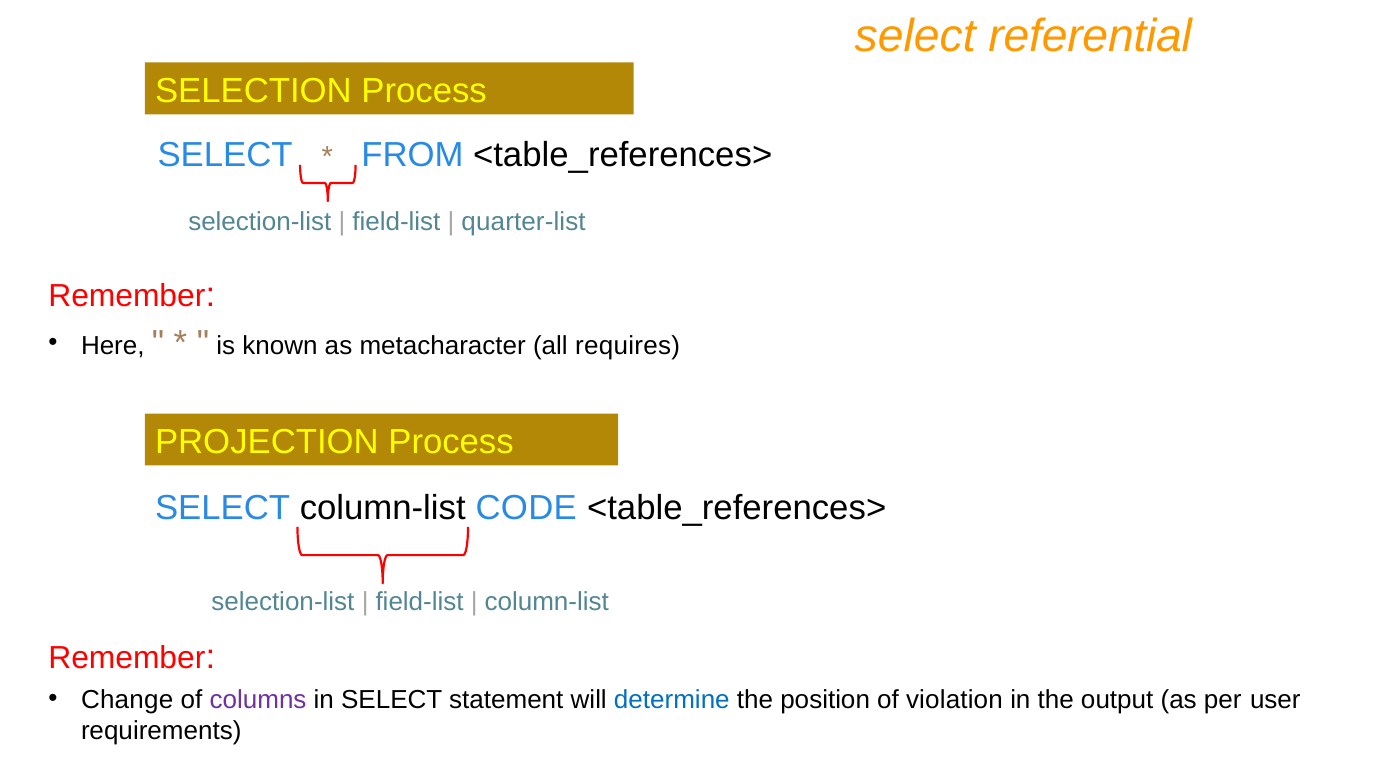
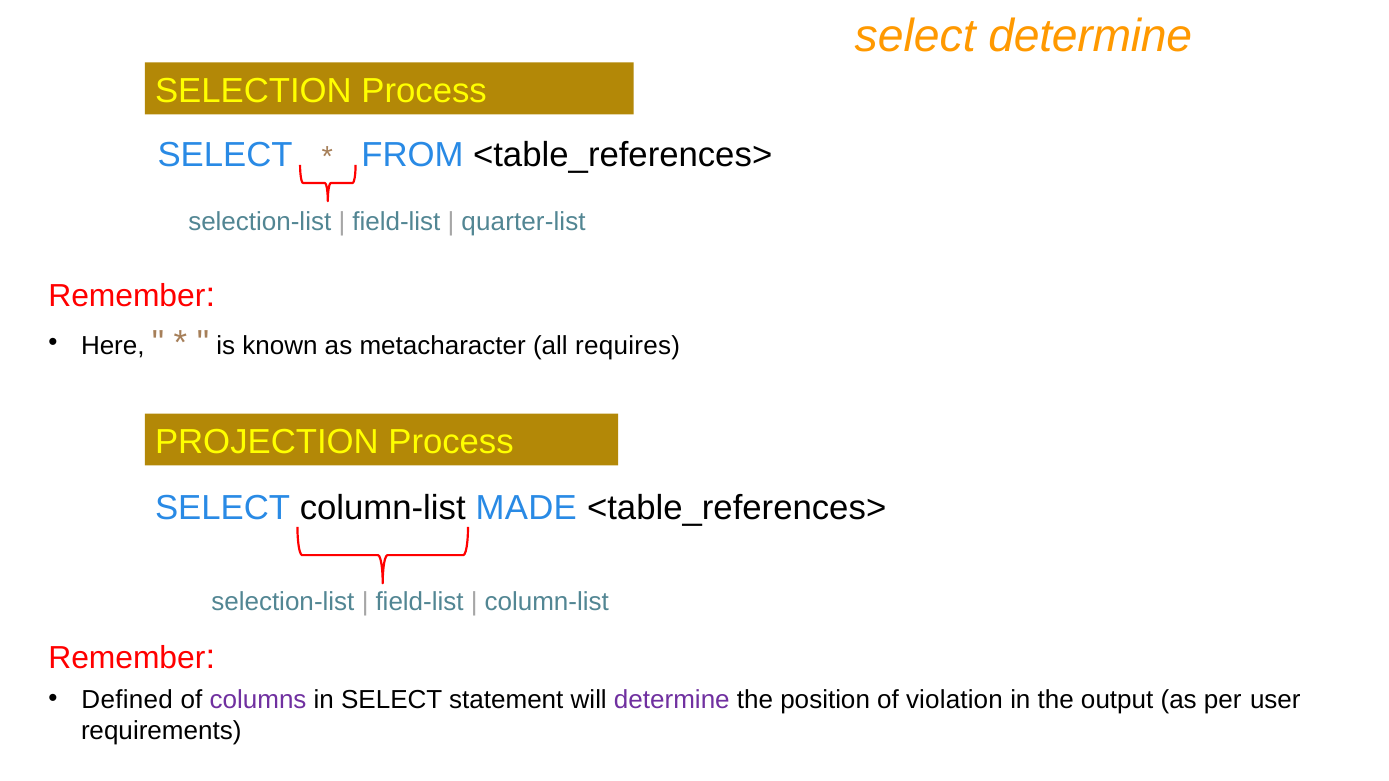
select referential: referential -> determine (1090, 36)
CODE: CODE -> MADE (526, 508)
Change: Change -> Defined (127, 700)
determine colour: blue -> purple (672, 700)
